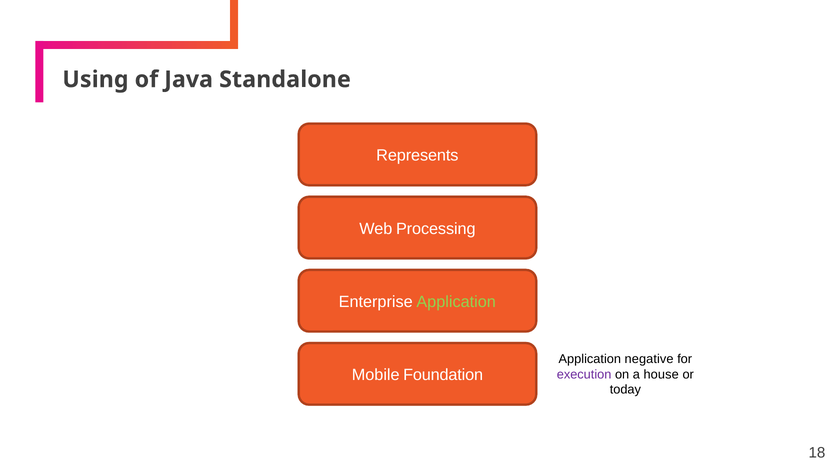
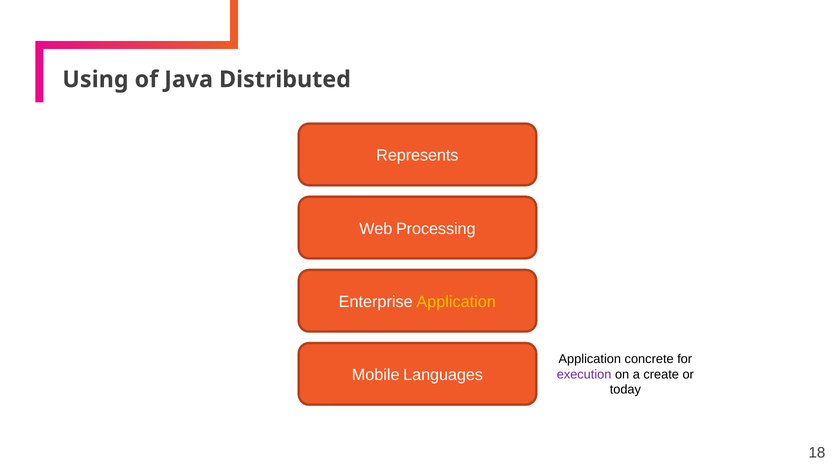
Standalone: Standalone -> Distributed (285, 79)
Application colour: light green -> yellow (456, 302)
negative: negative -> concrete (649, 359)
Foundation: Foundation -> Languages (443, 375)
house: house -> create (661, 374)
